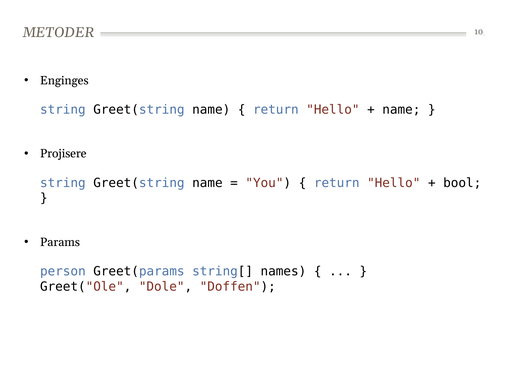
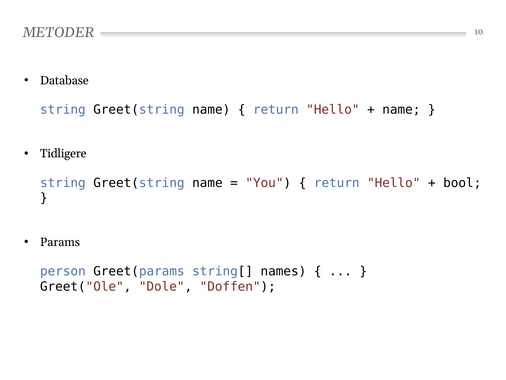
Enginges: Enginges -> Database (64, 80)
Projisere: Projisere -> Tidligere (63, 153)
